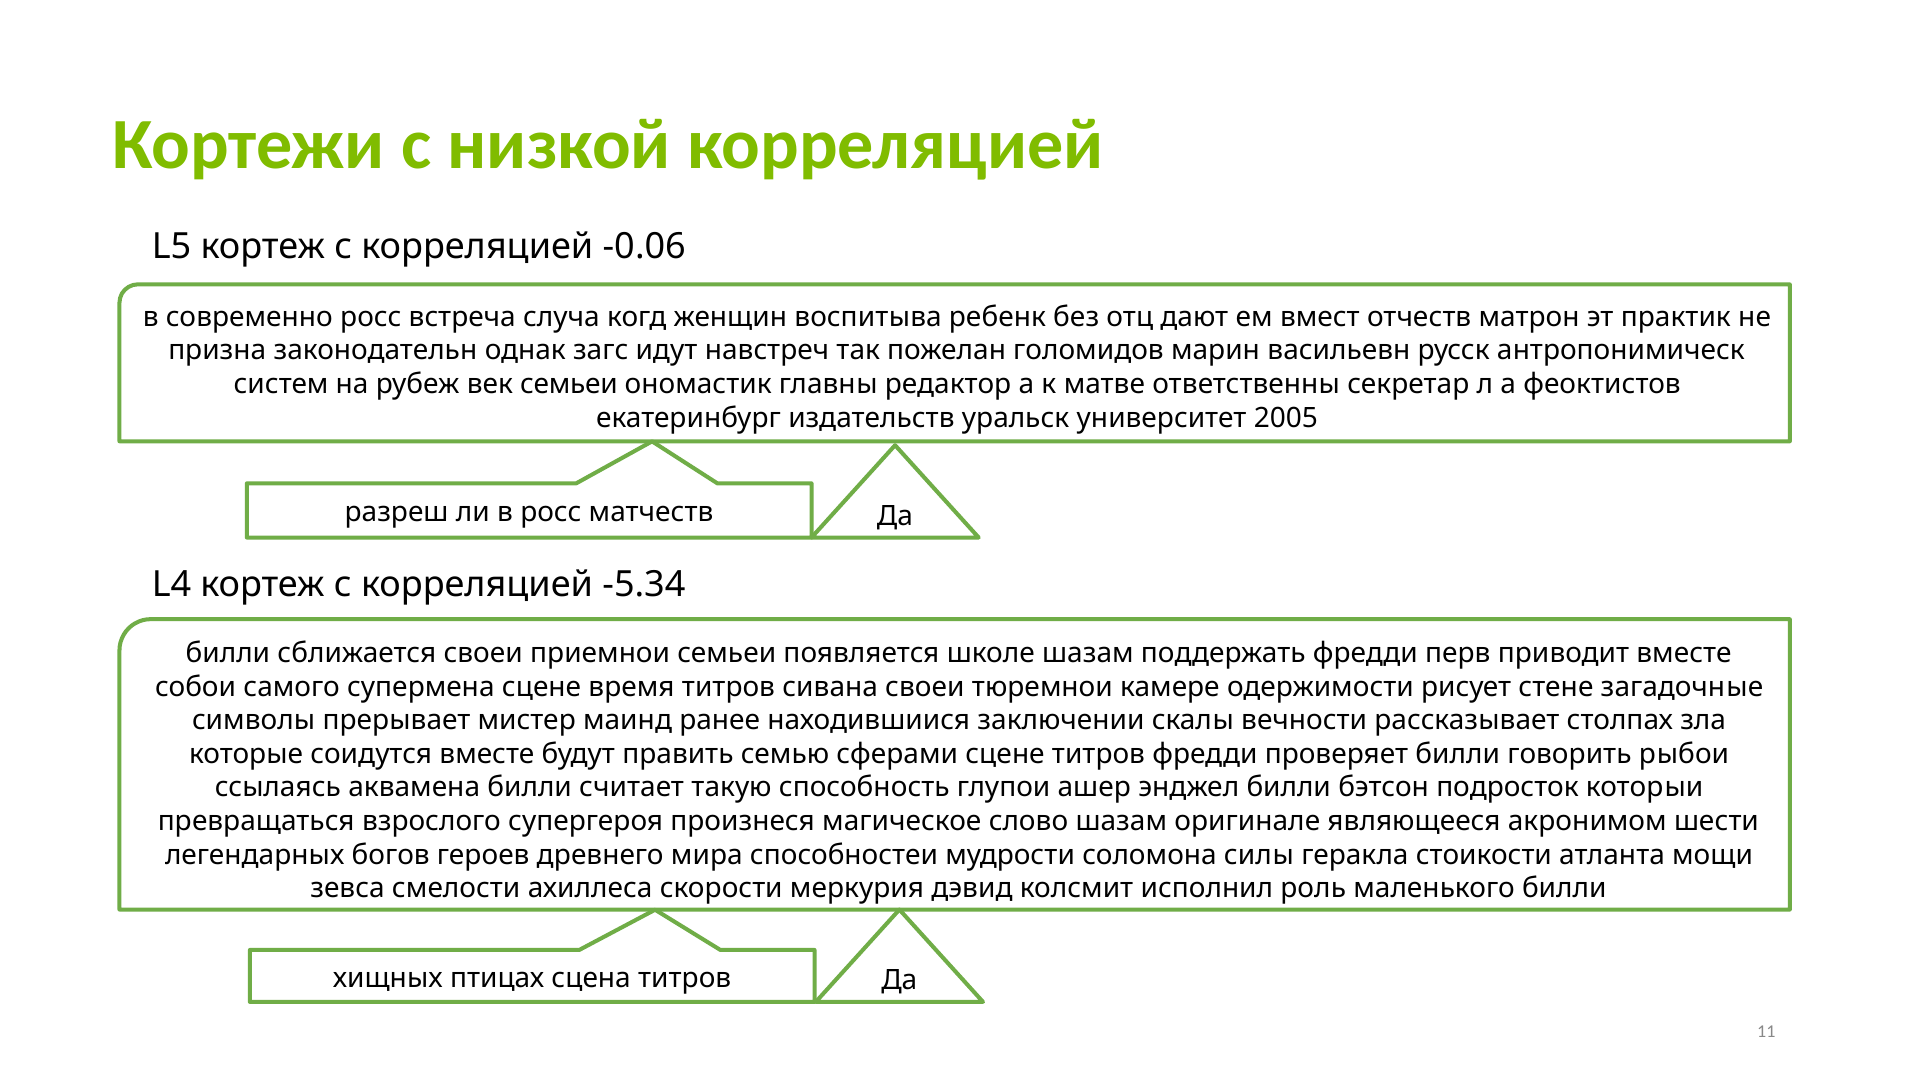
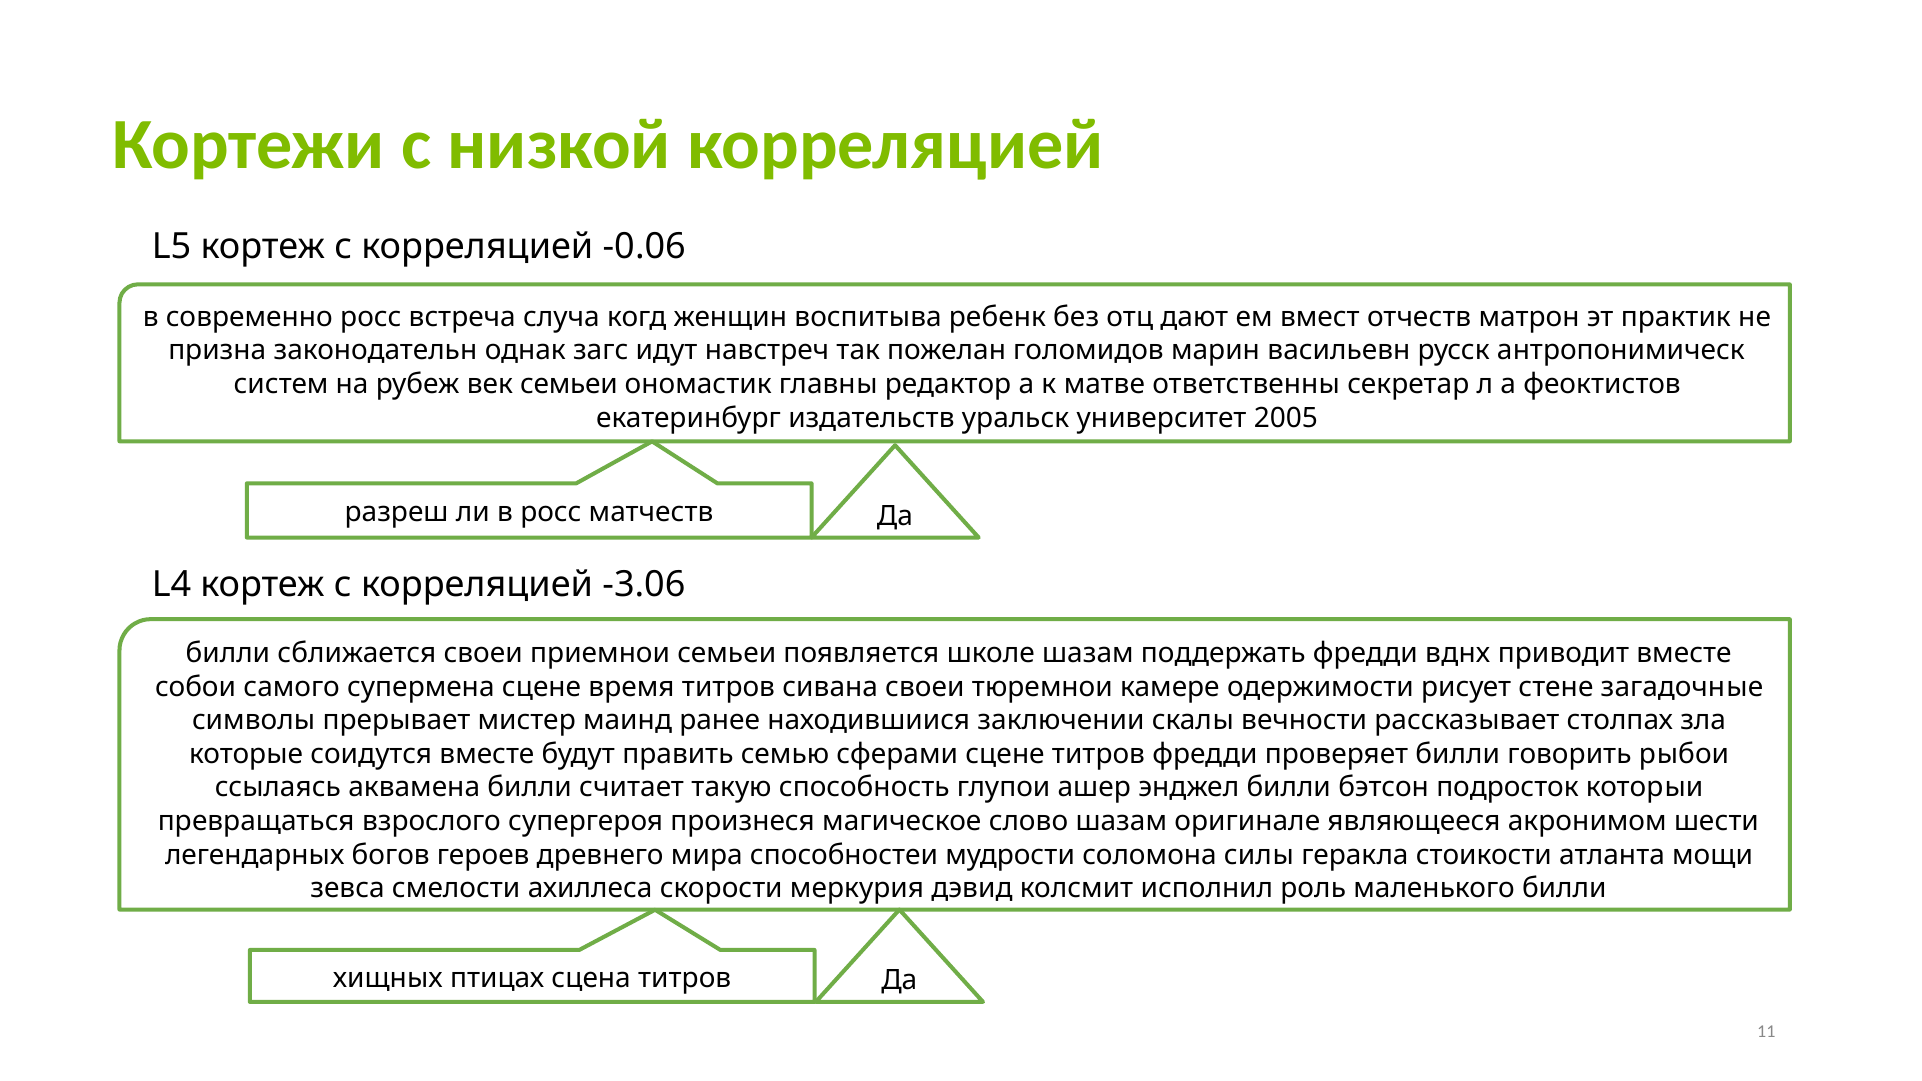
-5.34: -5.34 -> -3.06 (644, 584)
перв: перв -> вднх (1458, 653)
